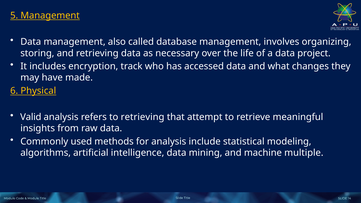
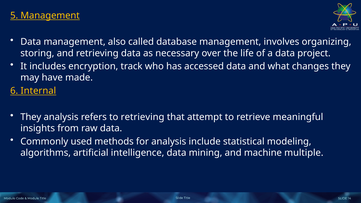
Physical: Physical -> Internal (38, 91)
Valid: Valid -> They (31, 117)
